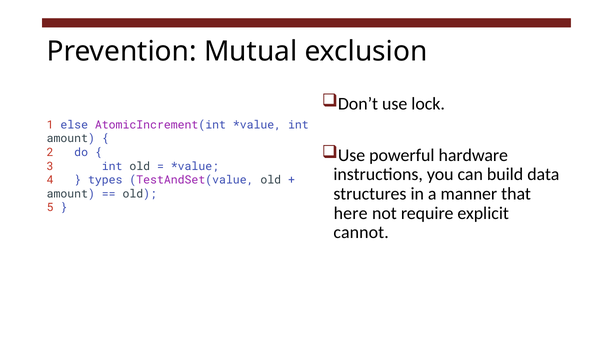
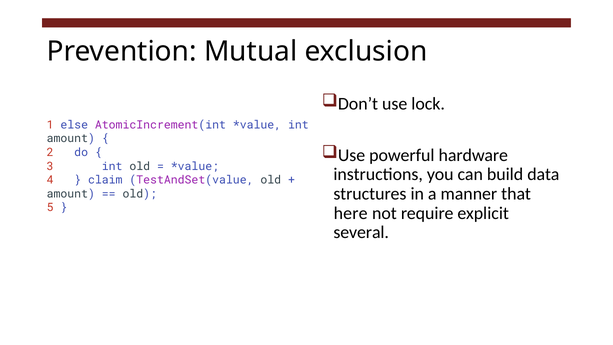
types: types -> claim (105, 180)
cannot: cannot -> several (361, 232)
